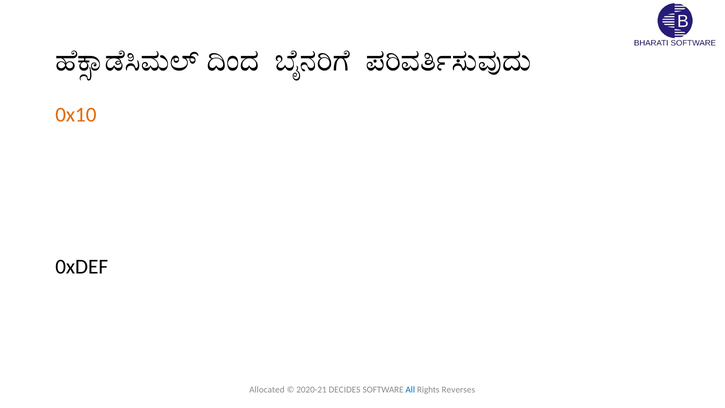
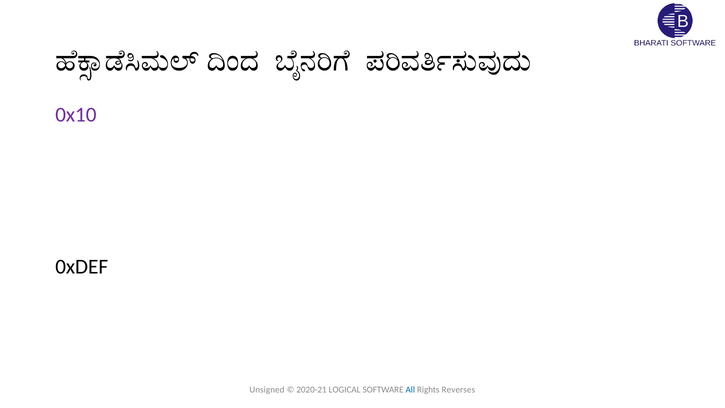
0x10 colour: orange -> purple (76, 115)
Allocated: Allocated -> Unsigned (267, 389)
DECIDES: DECIDES -> LOGICAL (345, 389)
